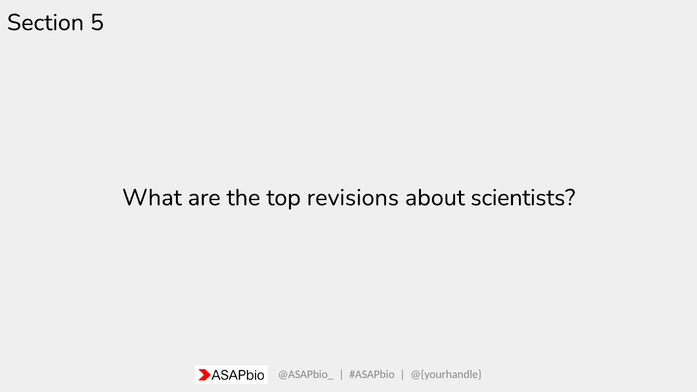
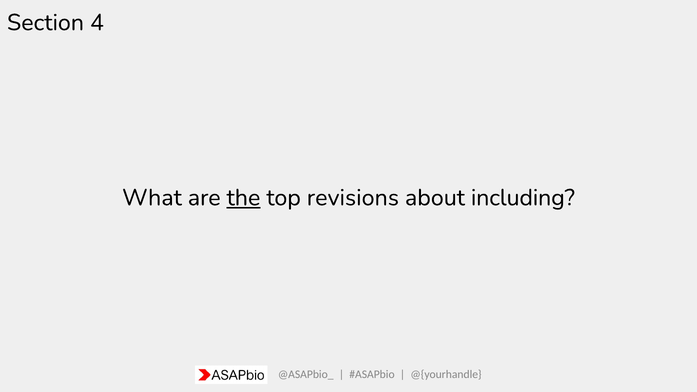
5: 5 -> 4 (97, 23)
the underline: none -> present (243, 198)
scientists: scientists -> including (523, 198)
